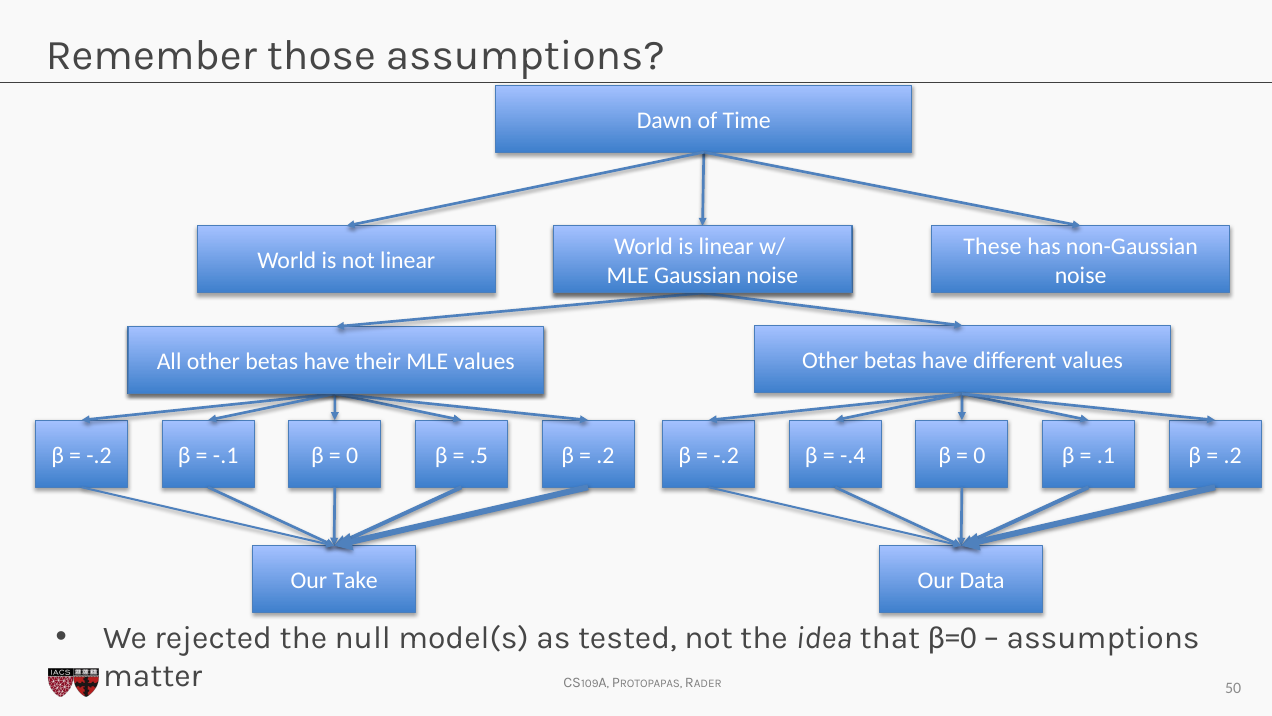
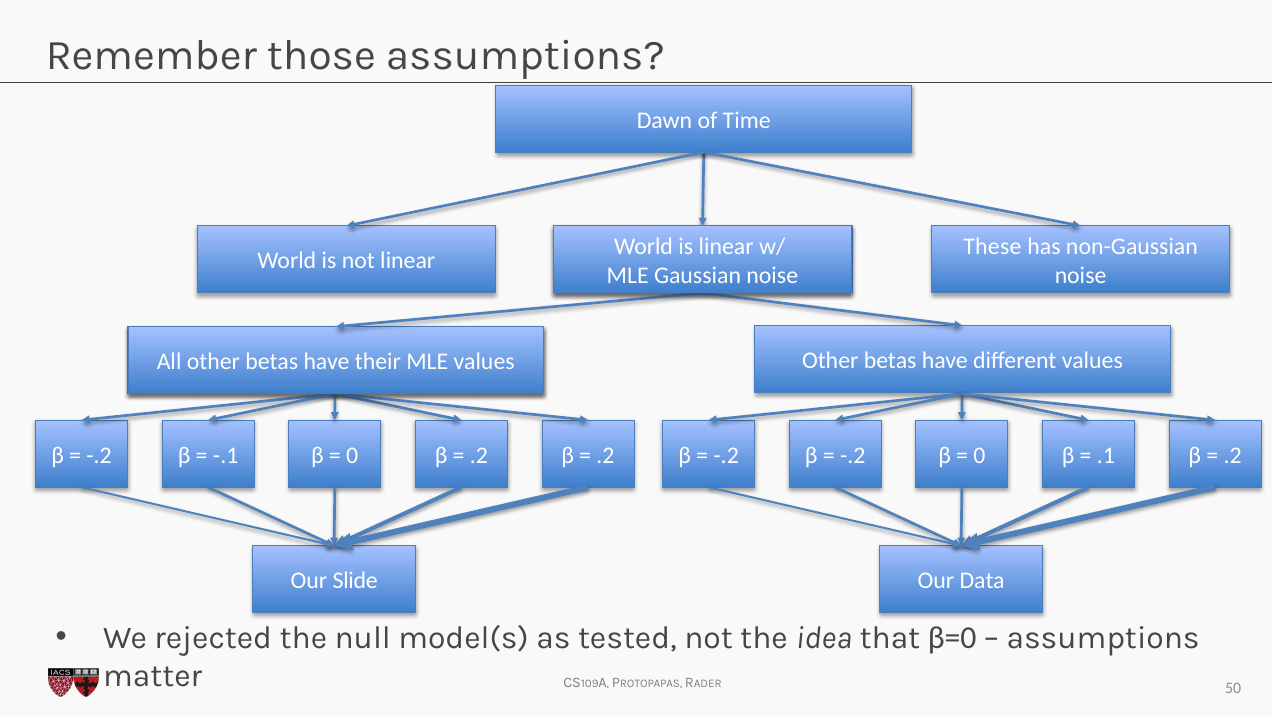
.5: .5 -> .2 (479, 455)
-.4: -.4 -> -.2 (853, 455)
Take: Take -> Slide (355, 581)
